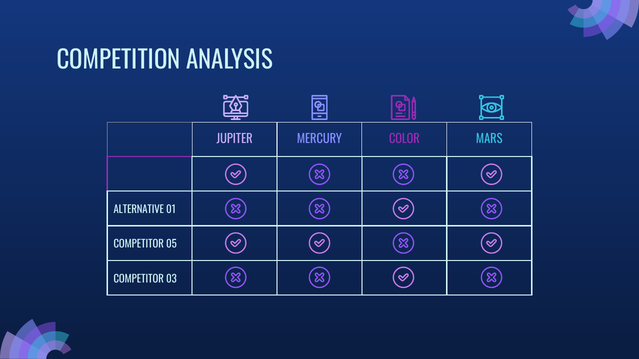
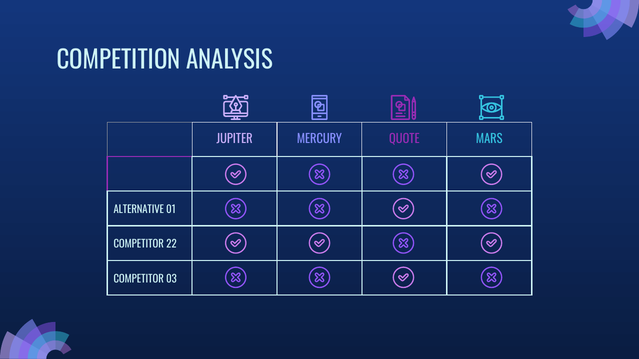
COLOR: COLOR -> QUOTE (404, 140)
05: 05 -> 22 (171, 245)
